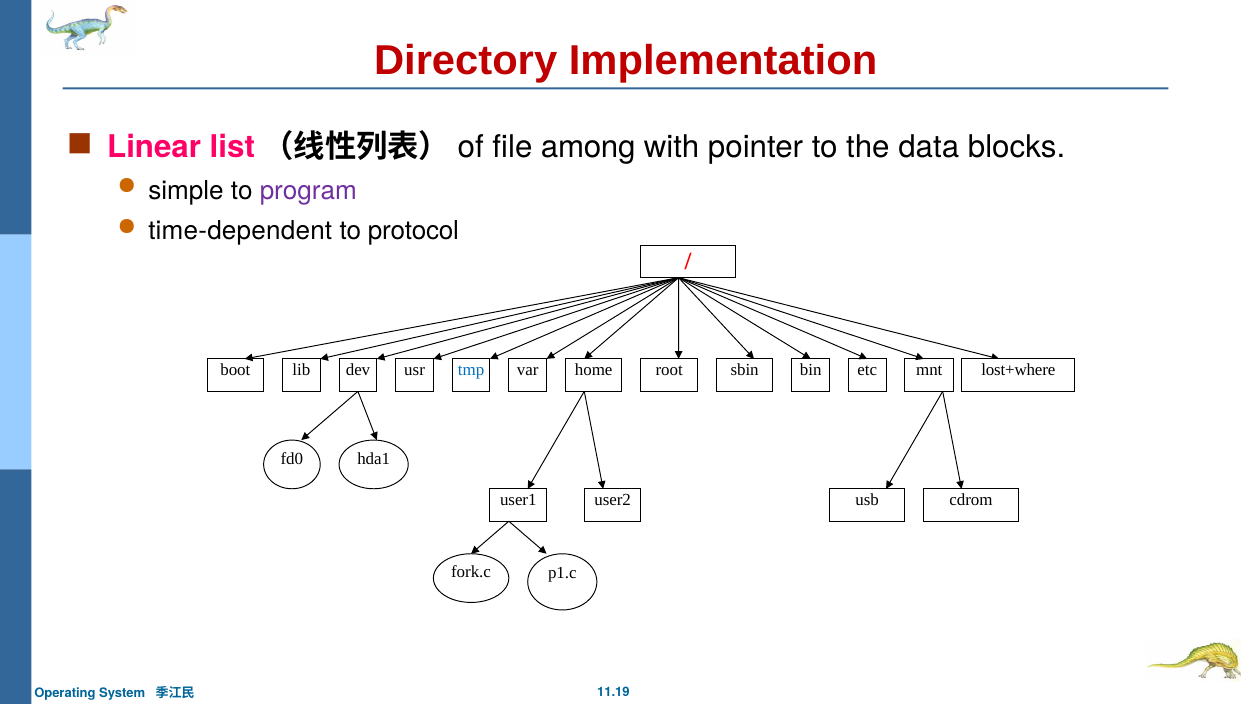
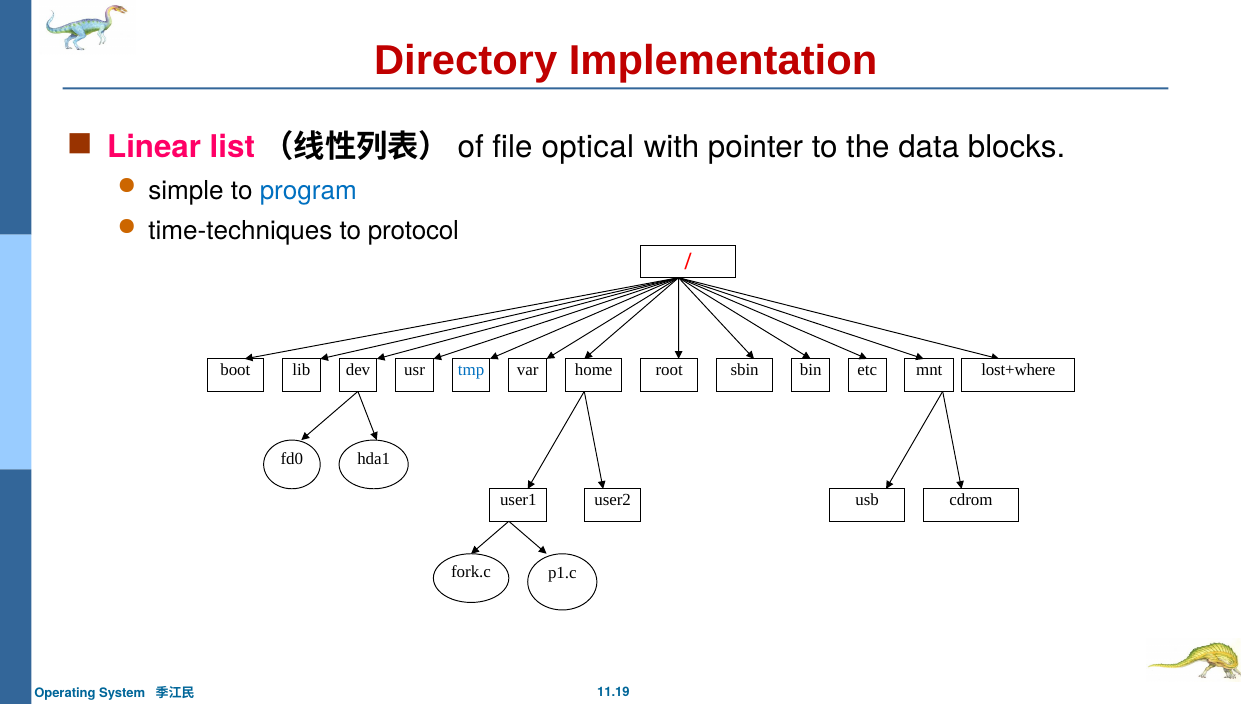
among: among -> optical (588, 147)
program colour: purple -> blue (308, 191)
time-dependent: time-dependent -> time-techniques (240, 231)
